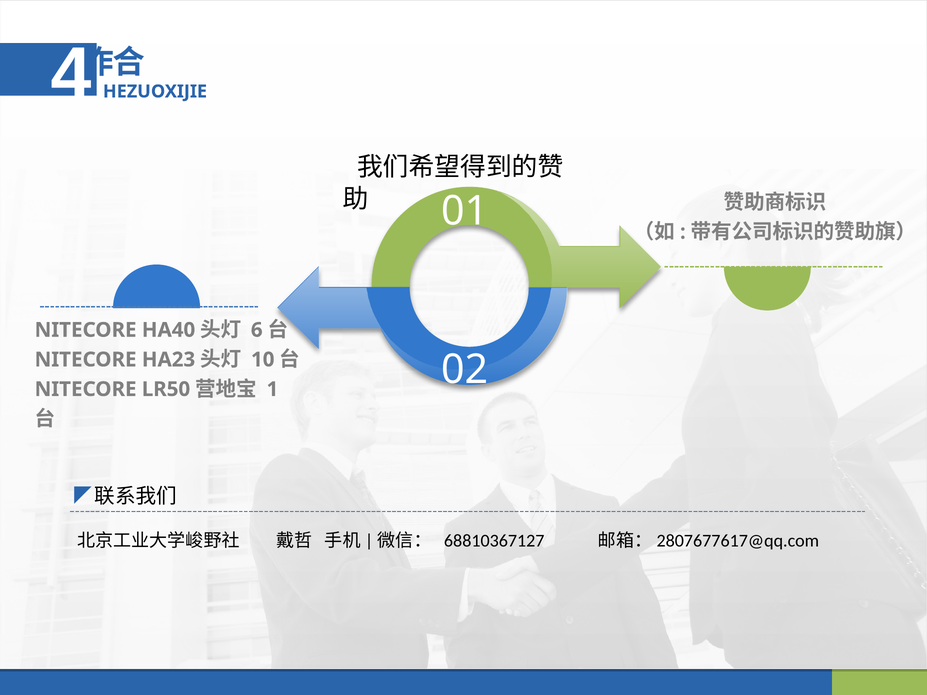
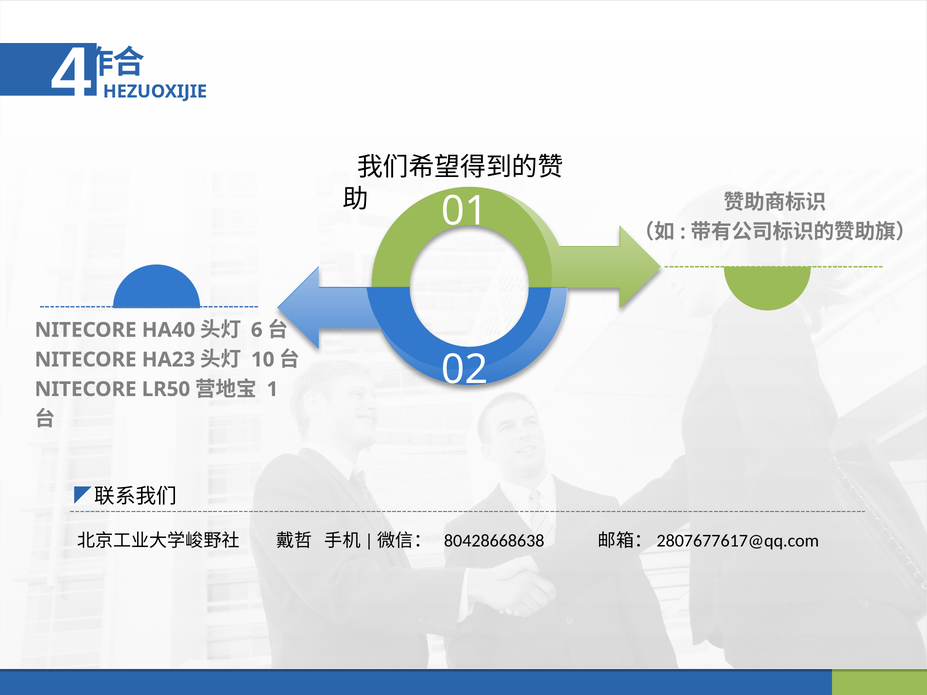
68810367127: 68810367127 -> 80428668638 (494, 541)
